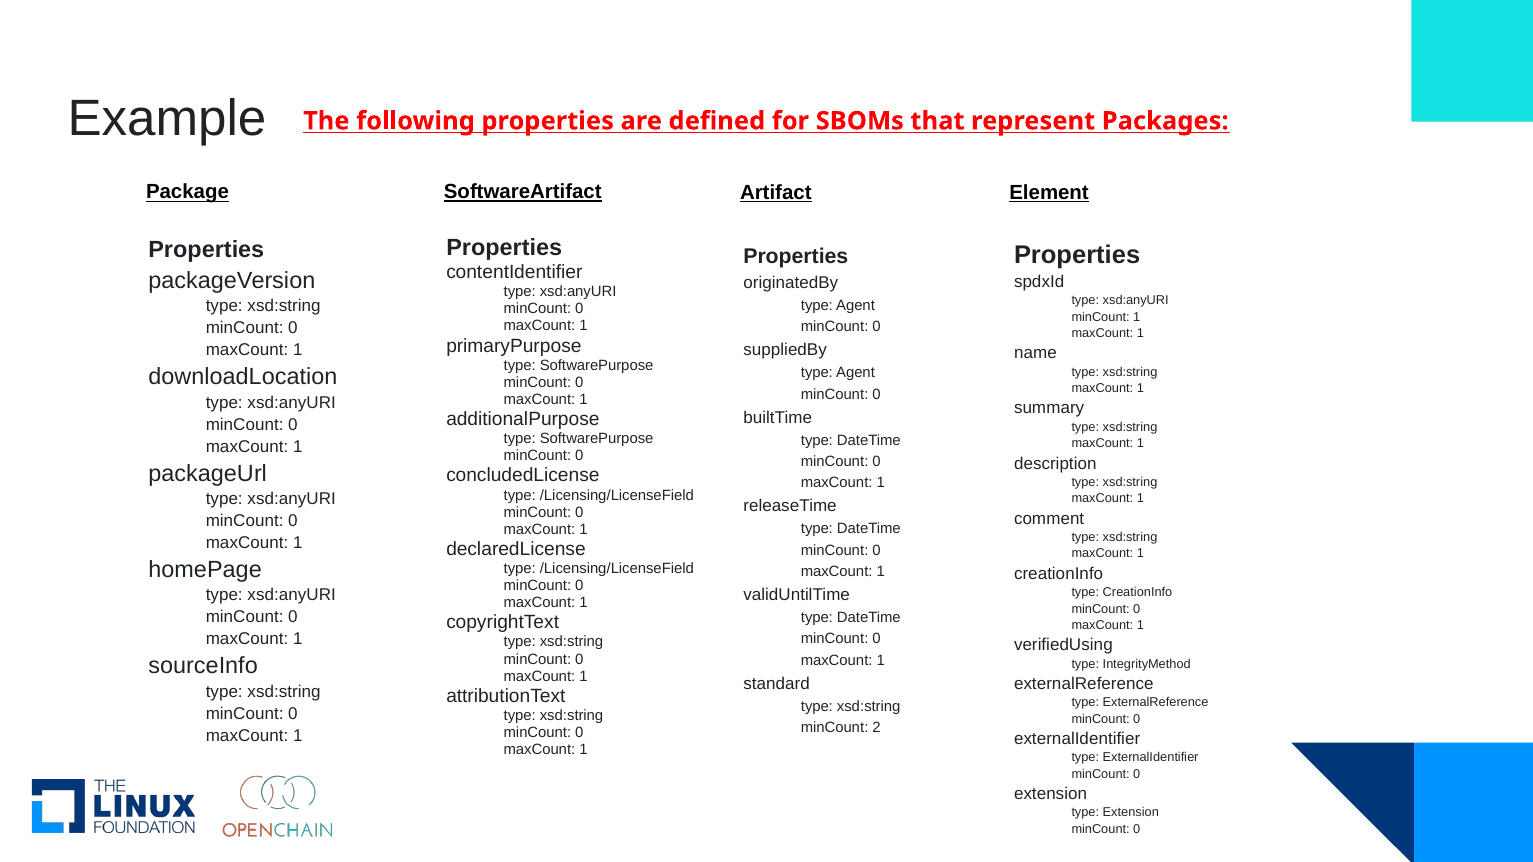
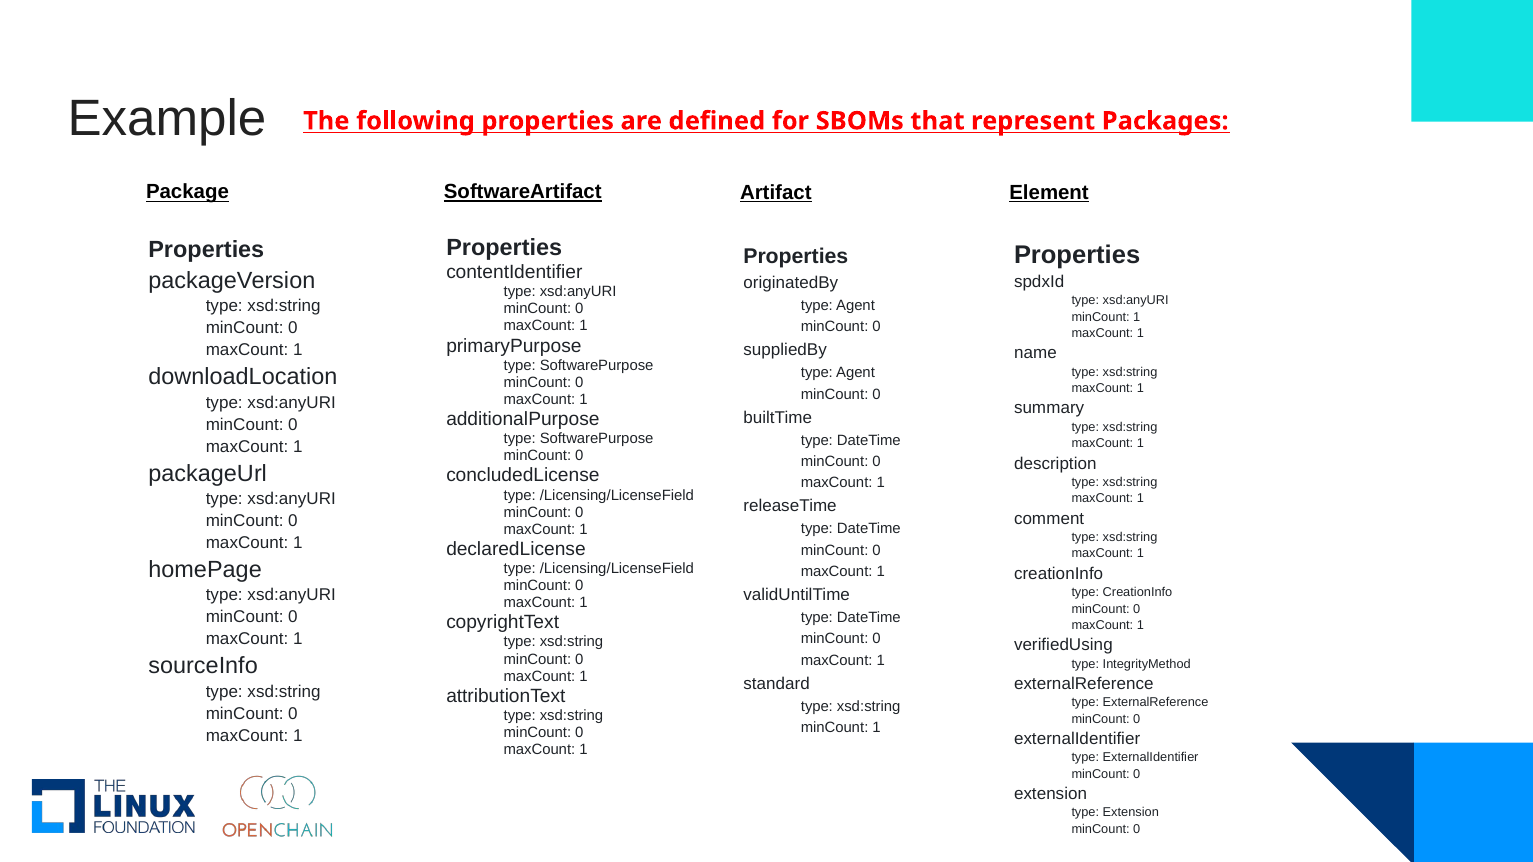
2: 2 -> 1 (877, 728)
